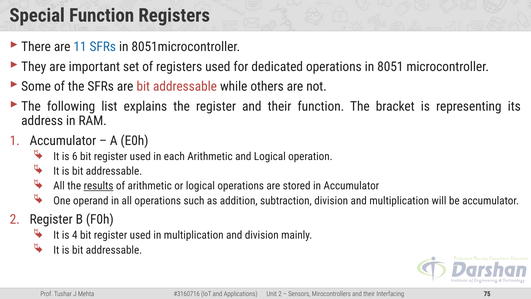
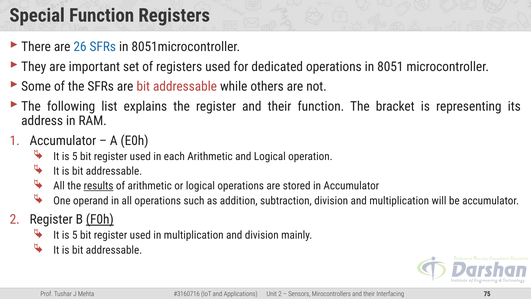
11: 11 -> 26 (80, 47)
6: 6 -> 5 (75, 156)
F0h underline: none -> present (100, 219)
4: 4 -> 5 (75, 235)
